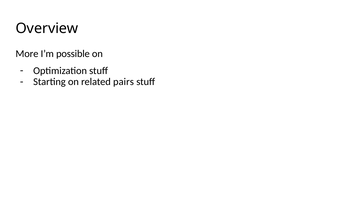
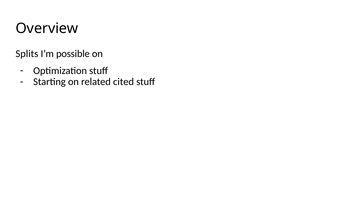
More: More -> Splits (27, 54)
pairs: pairs -> cited (124, 82)
